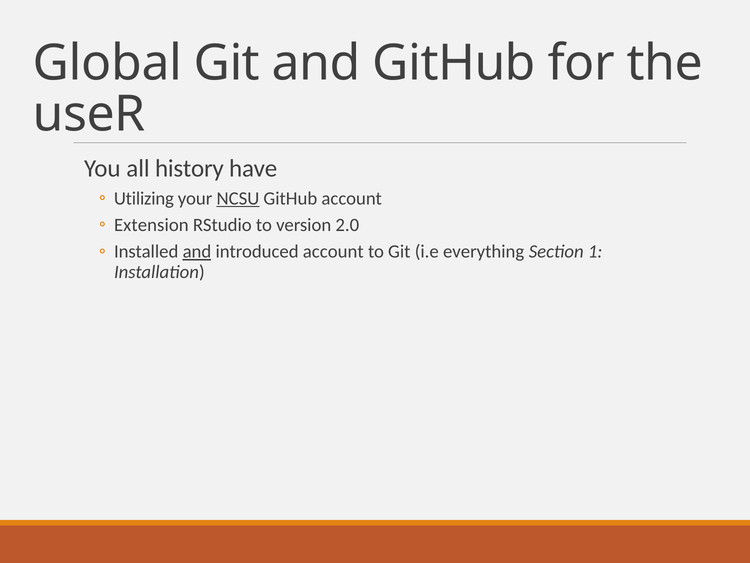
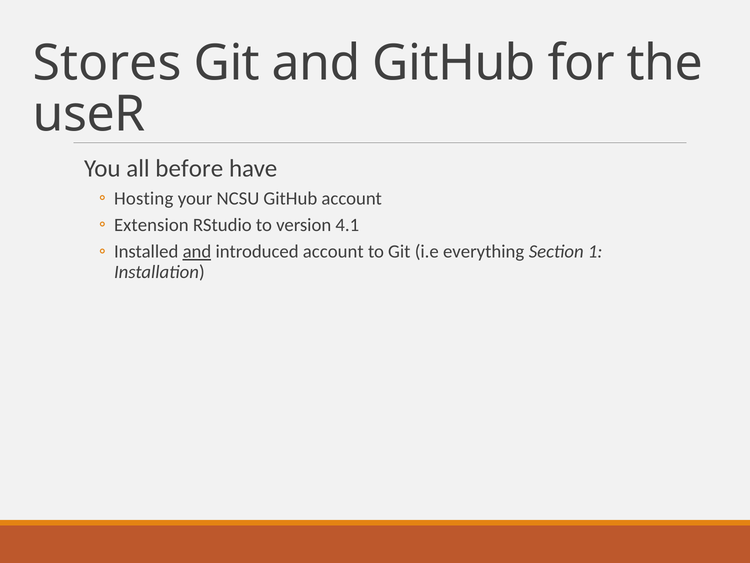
Global: Global -> Stores (107, 63)
history: history -> before (189, 168)
Utilizing: Utilizing -> Hosting (144, 198)
NCSU underline: present -> none (238, 198)
2.0: 2.0 -> 4.1 (347, 225)
